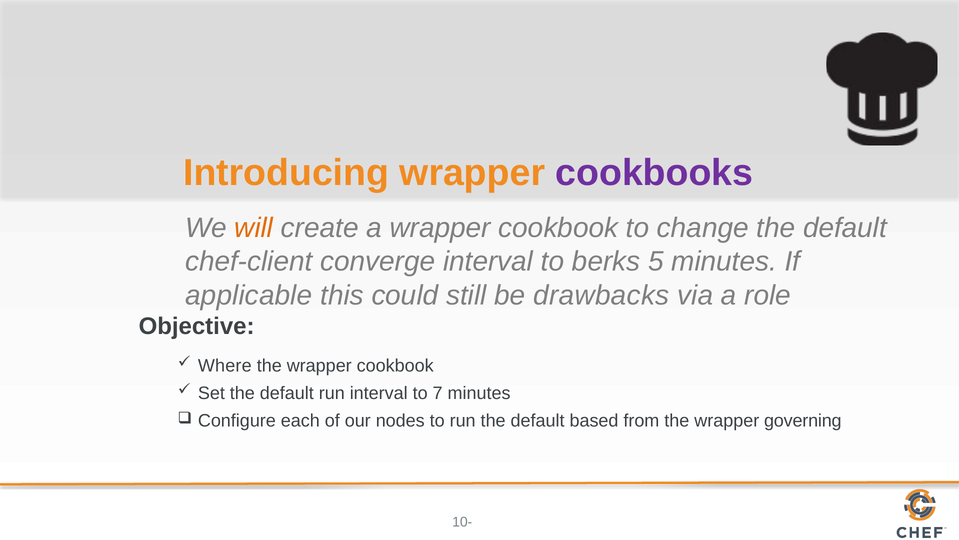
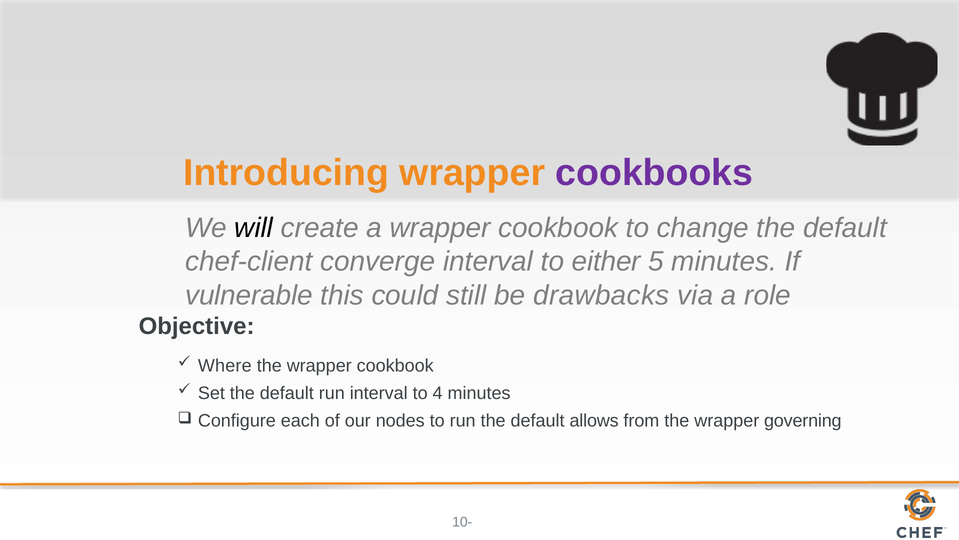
will colour: orange -> black (254, 228)
berks: berks -> either (606, 261)
applicable: applicable -> vulnerable (249, 295)
7: 7 -> 4 (438, 393)
based: based -> allows (594, 421)
